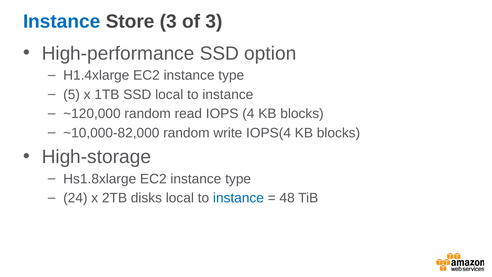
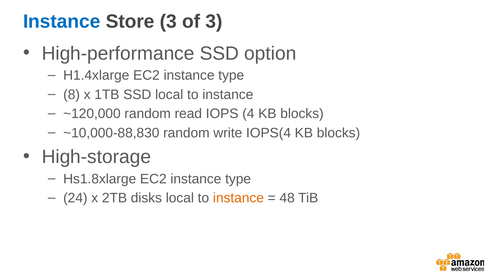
5: 5 -> 8 (72, 94)
~10,000-82,000: ~10,000-82,000 -> ~10,000-88,830 (111, 133)
instance colour: blue -> orange (238, 198)
